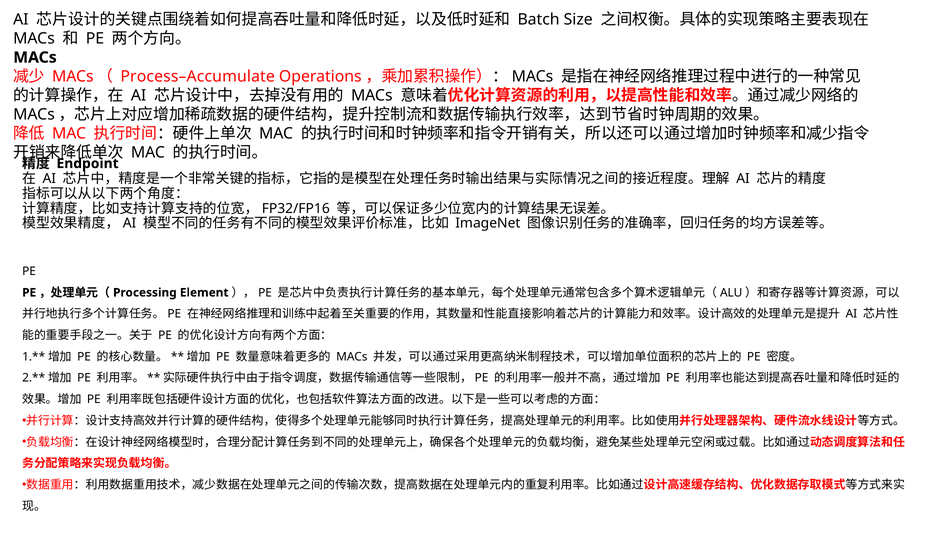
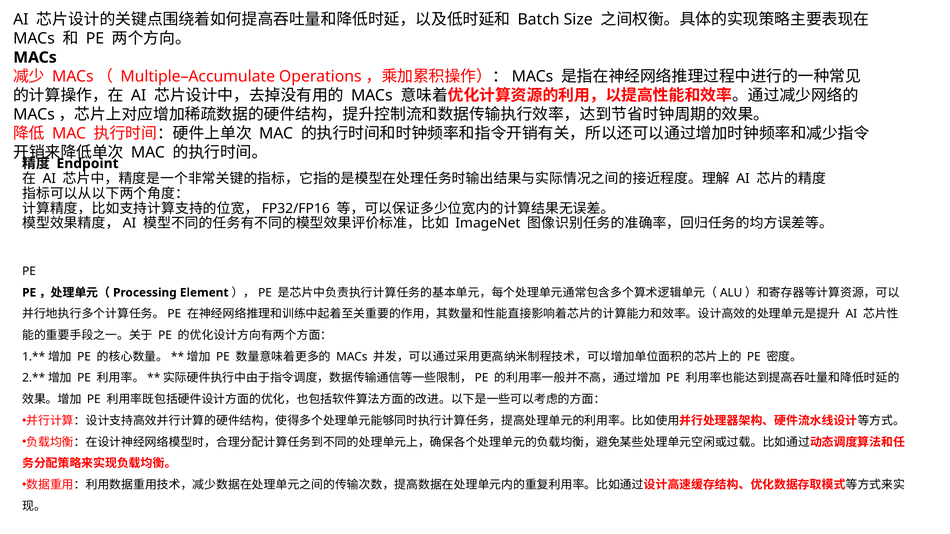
Process–Accumulate: Process–Accumulate -> Multiple–Accumulate (198, 76)
